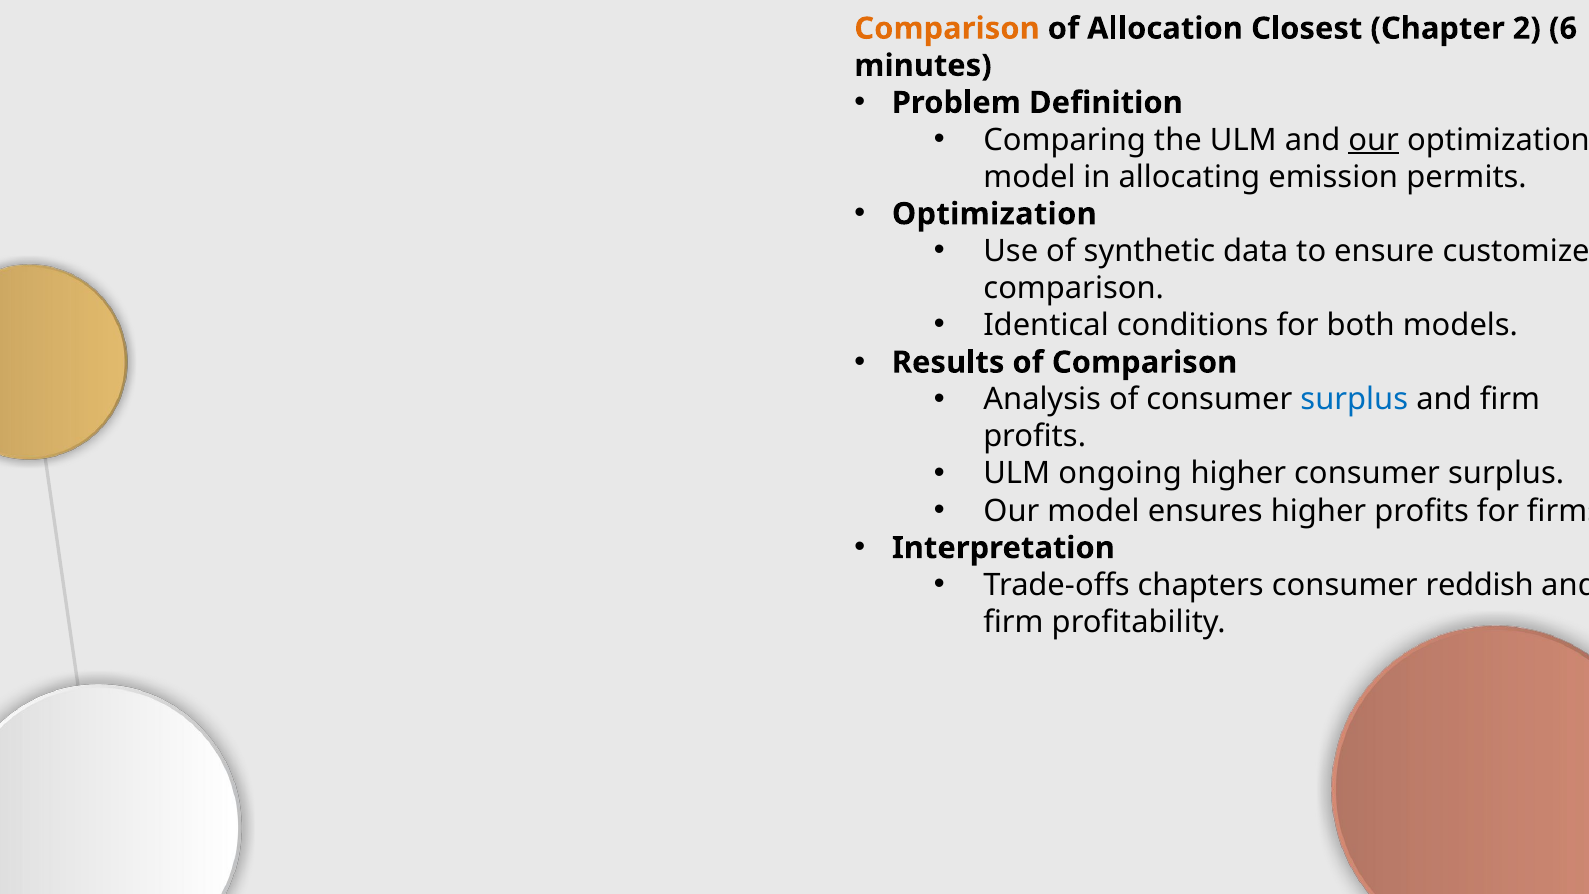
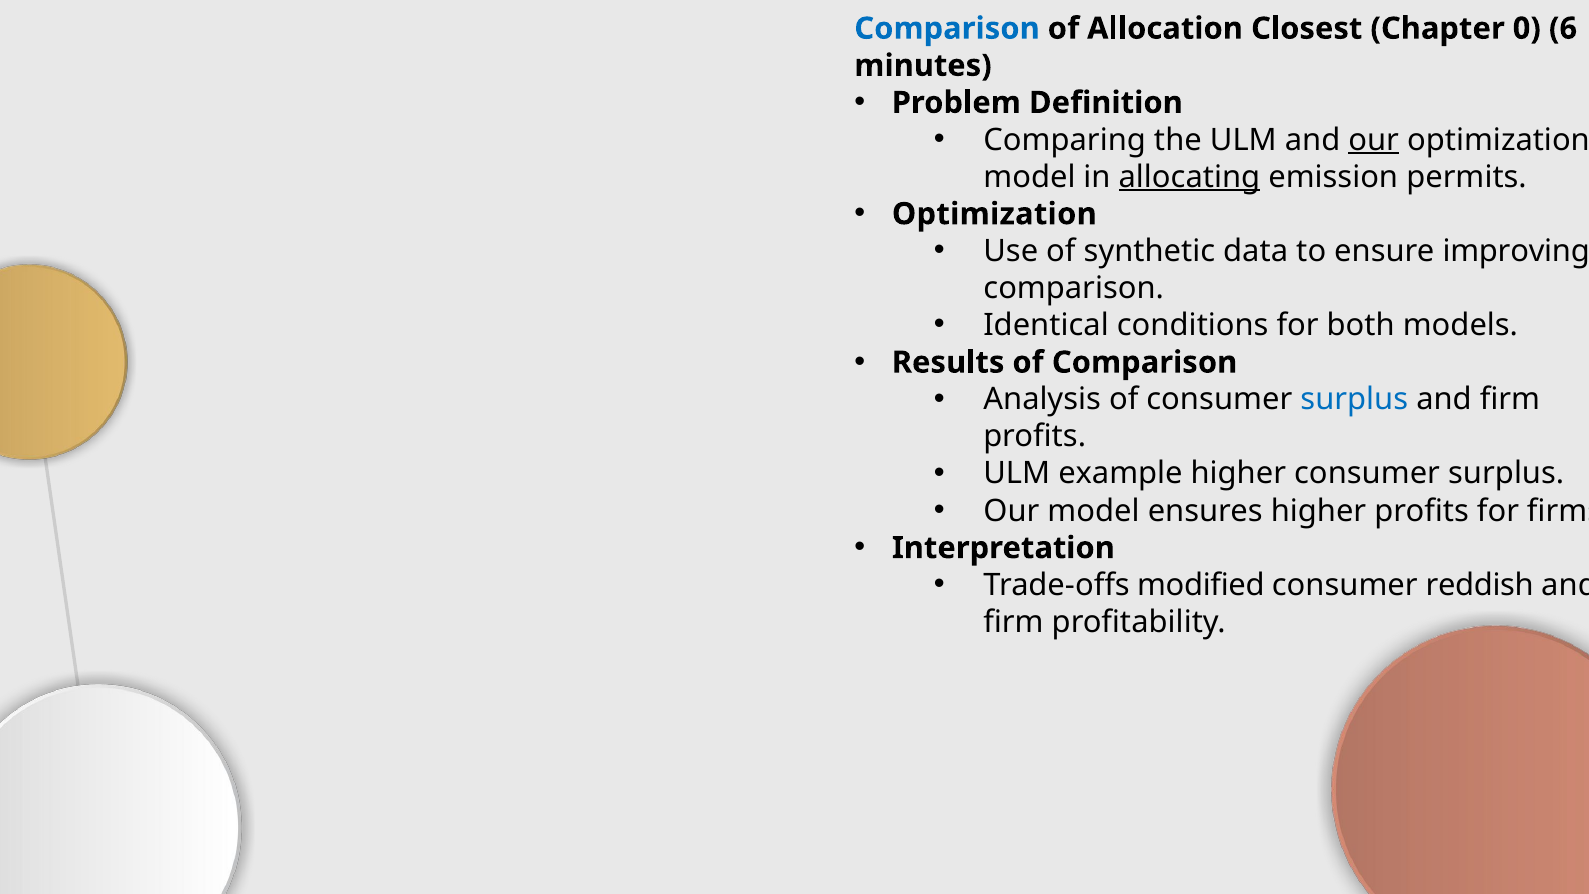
Comparison colour: orange -> blue (947, 29)
2: 2 -> 0 (1527, 29)
allocating underline: none -> present (1189, 177)
customize: customize -> improving (1516, 251)
ongoing: ongoing -> example (1120, 474)
chapters: chapters -> modified (1201, 585)
